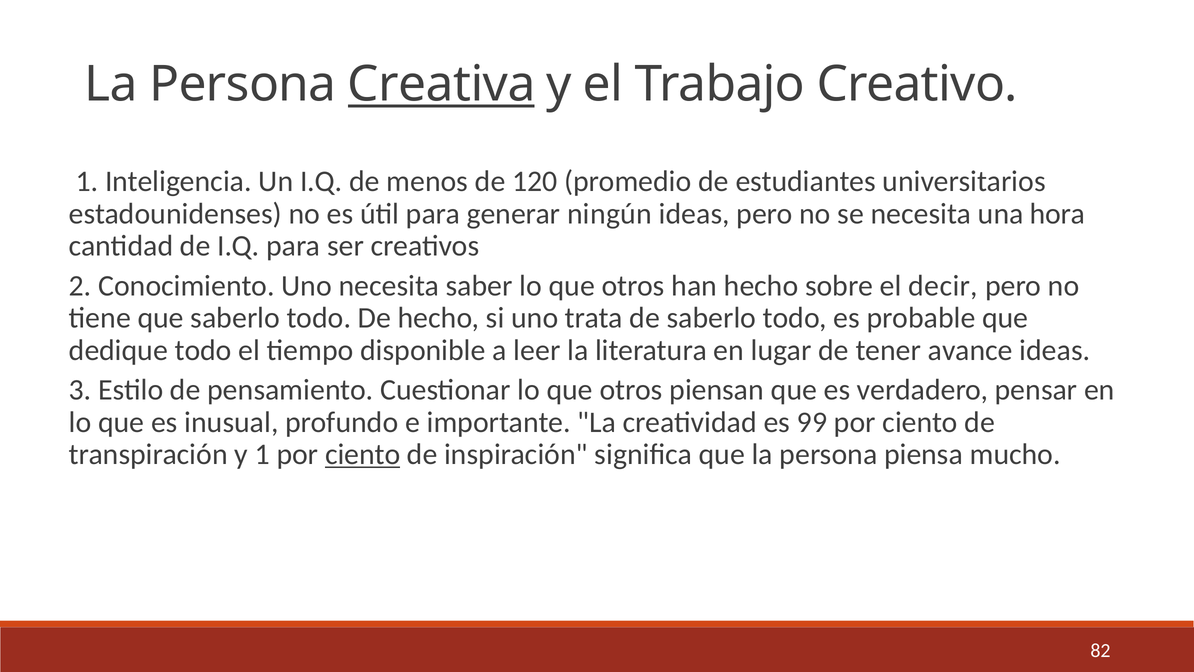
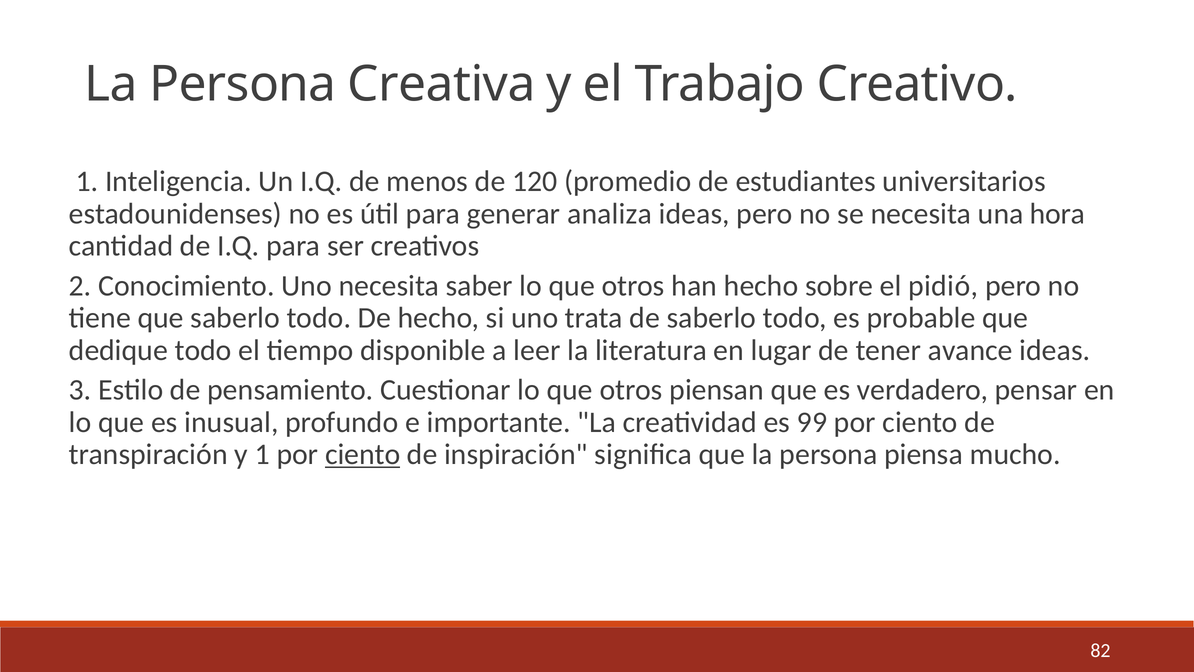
Creativa underline: present -> none (441, 85)
ningún: ningún -> analiza (610, 214)
decir: decir -> pidió (943, 286)
